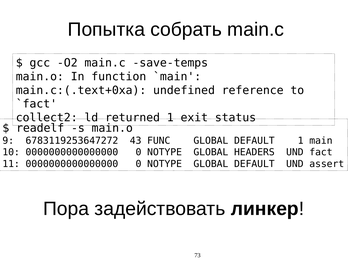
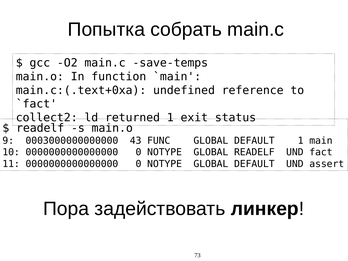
6783119253647272: 6783119253647272 -> 0003000000000000 (72, 141)
GLOBAL HEADERS: HEADERS -> READELF (254, 152)
